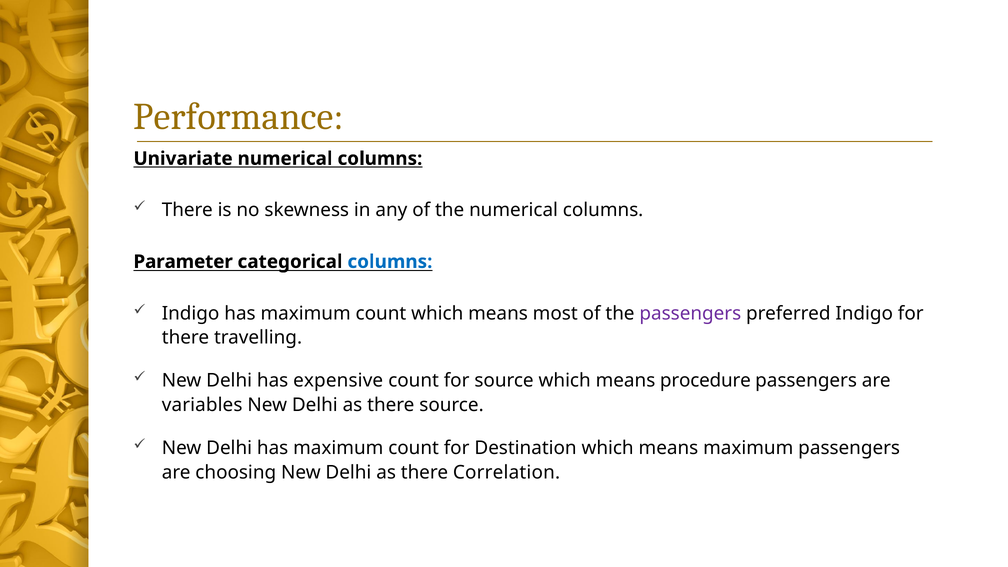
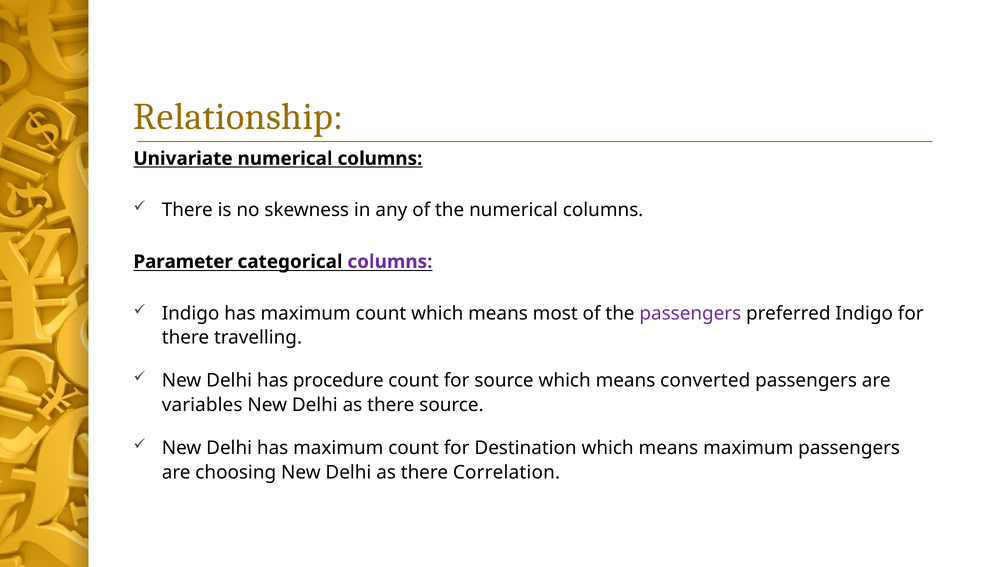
Performance: Performance -> Relationship (238, 117)
columns colour: blue -> purple (390, 262)
expensive: expensive -> procedure (338, 381)
procedure: procedure -> converted (705, 381)
